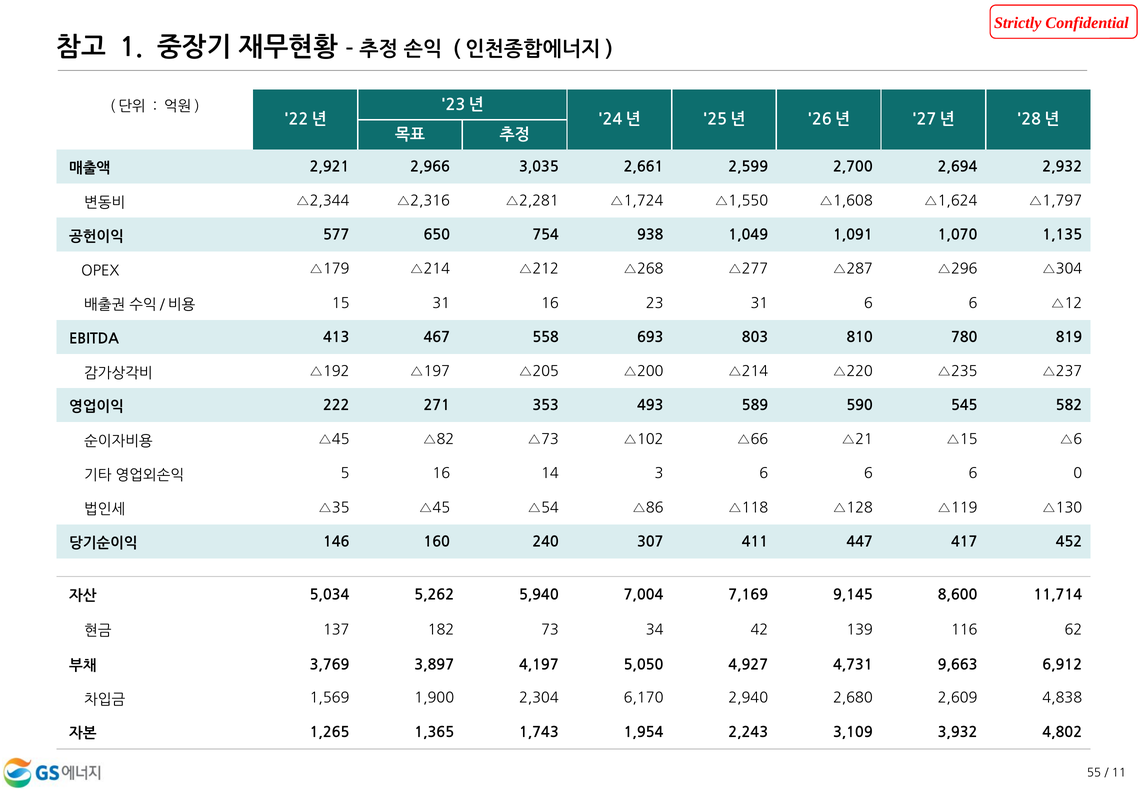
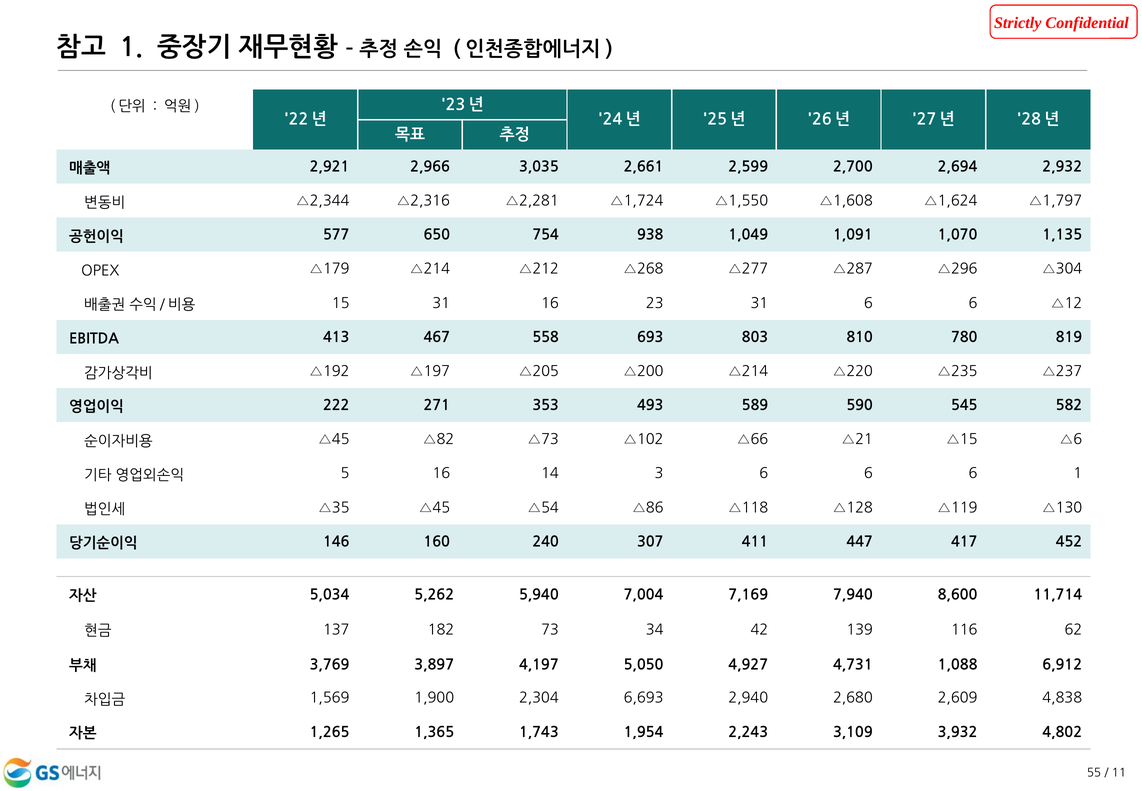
6 0: 0 -> 1 (1078, 473)
9,145: 9,145 -> 7,940 (853, 594)
9,663: 9,663 -> 1,088 (958, 664)
6,170: 6,170 -> 6,693 (644, 698)
